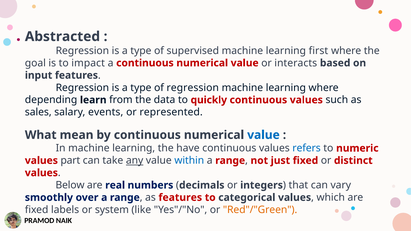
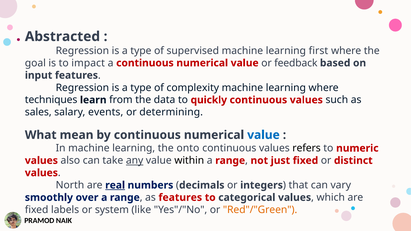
interacts: interacts -> feedback (296, 63)
of regression: regression -> complexity (193, 88)
depending: depending -> techniques (51, 100)
represented: represented -> determining (171, 112)
have: have -> onto (188, 148)
refers colour: blue -> black (307, 148)
part: part -> also (70, 161)
within colour: blue -> black (189, 161)
Below: Below -> North (70, 185)
real underline: none -> present (115, 185)
